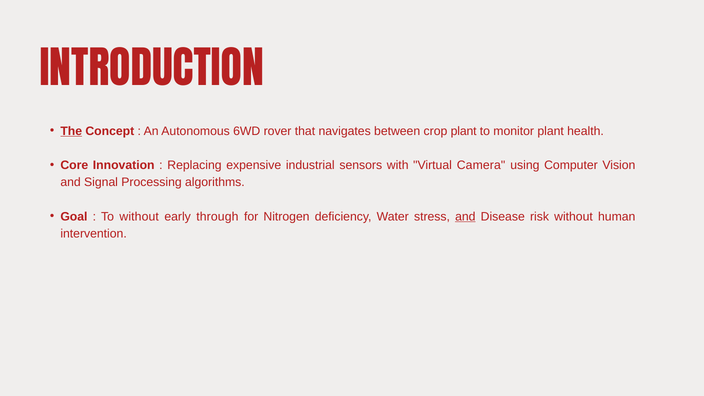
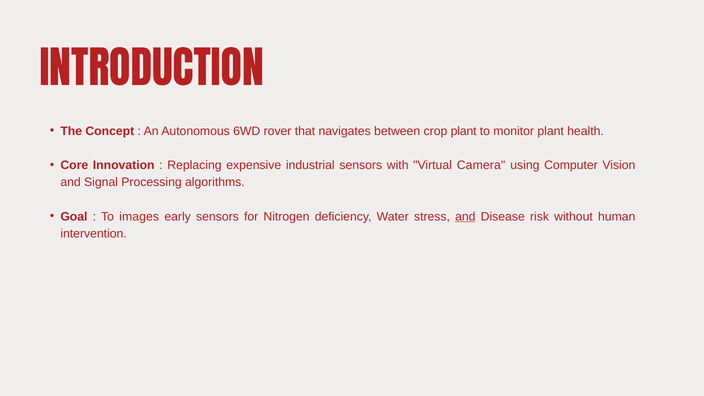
The underline: present -> none (71, 131)
To without: without -> images (139, 217)
early through: through -> sensors (217, 217)
